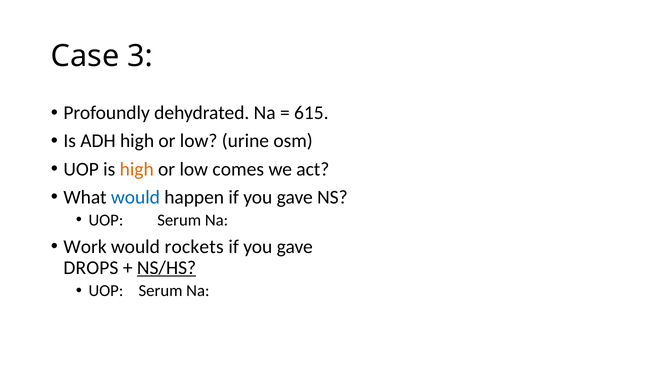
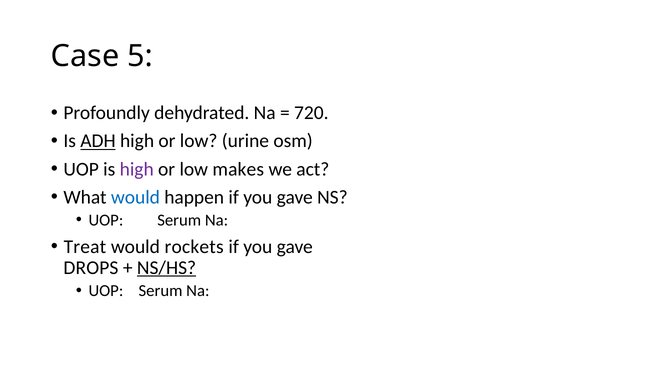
3: 3 -> 5 (140, 56)
615: 615 -> 720 (311, 113)
ADH underline: none -> present (98, 141)
high colour: orange -> purple (137, 169)
comes: comes -> makes (238, 169)
Work: Work -> Treat (85, 246)
